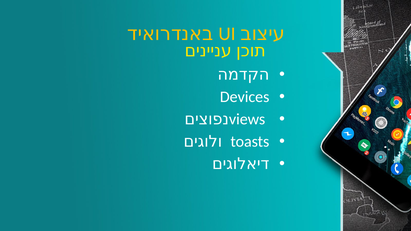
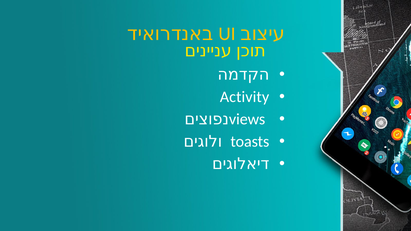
Devices: Devices -> Activity (245, 97)
